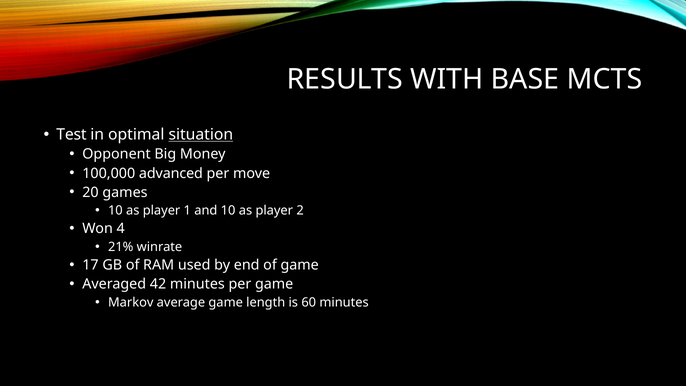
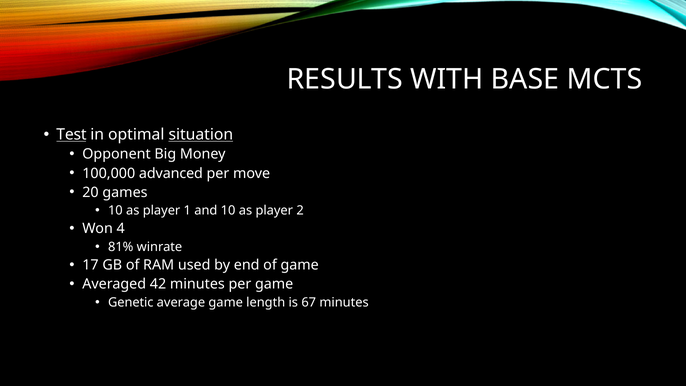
Test underline: none -> present (71, 134)
21%: 21% -> 81% (121, 247)
Markov: Markov -> Genetic (131, 302)
60: 60 -> 67 (309, 302)
